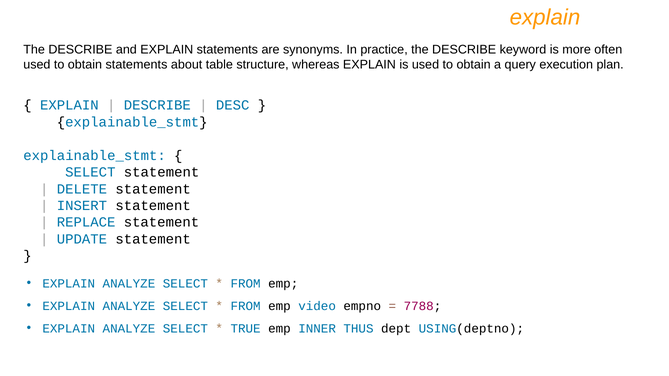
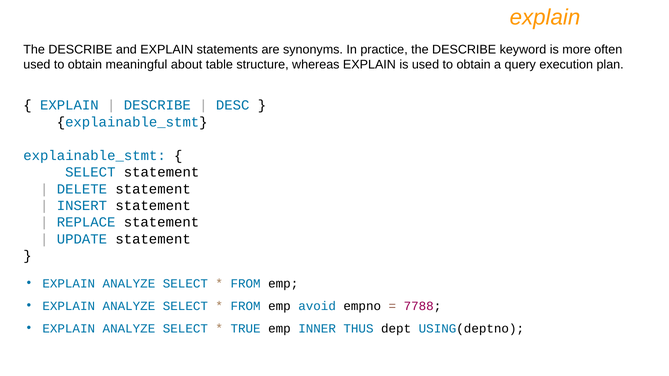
obtain statements: statements -> meaningful (136, 64)
video: video -> avoid (317, 306)
